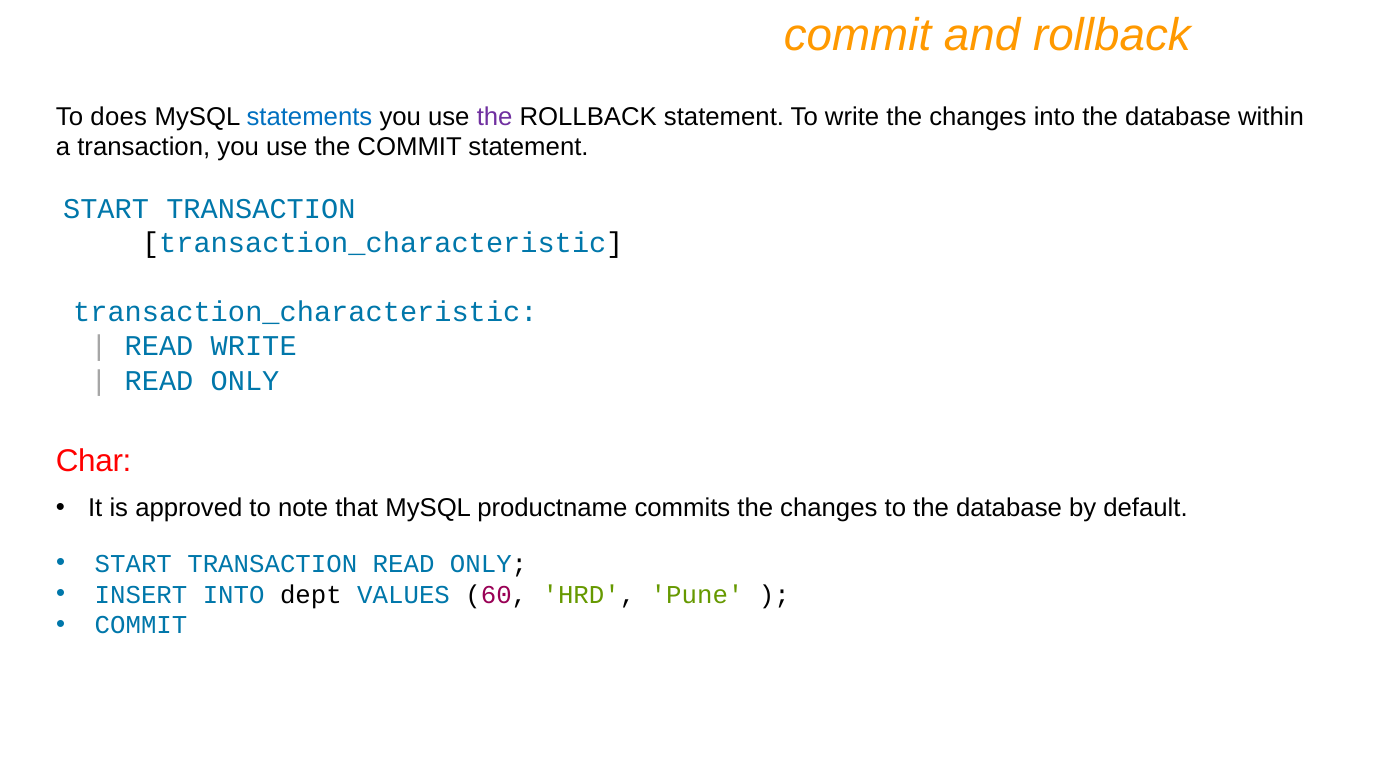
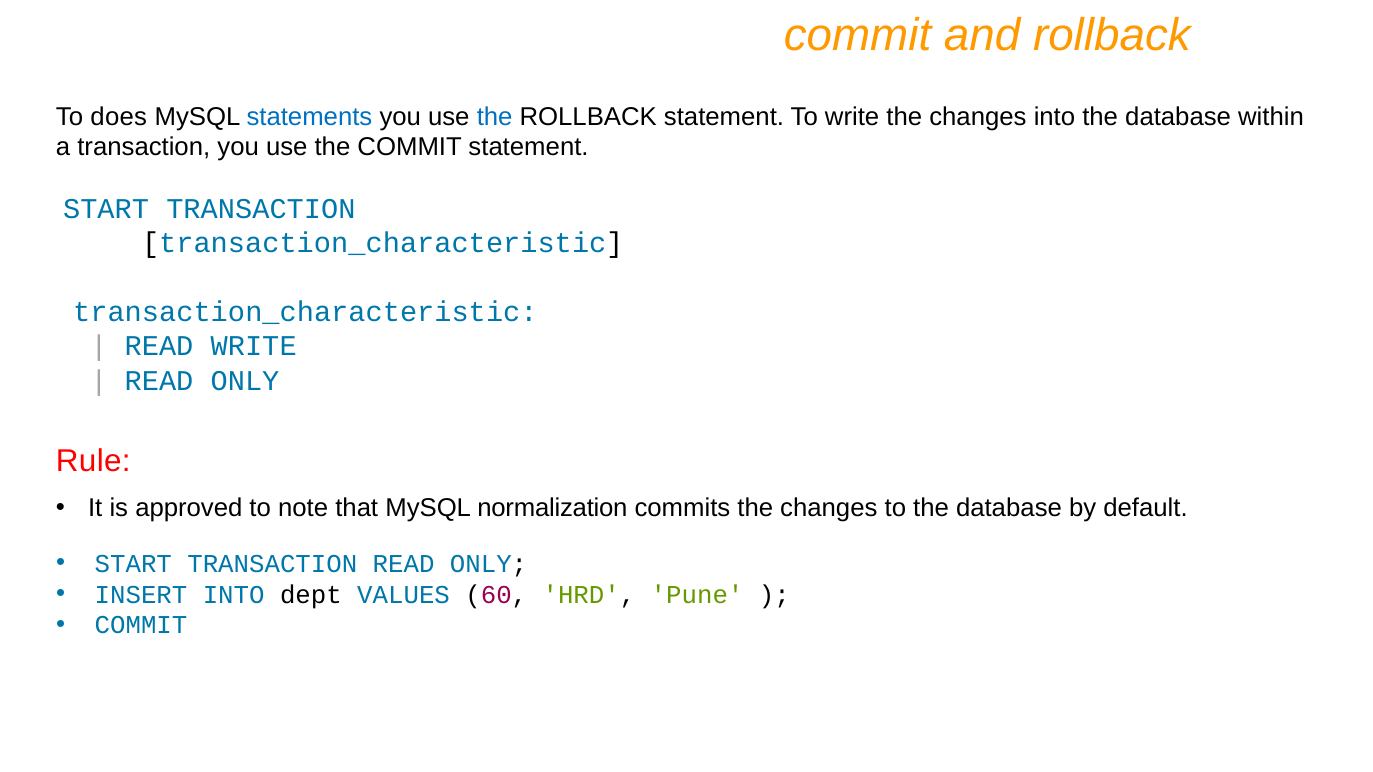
the colour: purple -> blue (495, 117)
Char: Char -> Rule (93, 461)
productname: productname -> normalization (552, 509)
